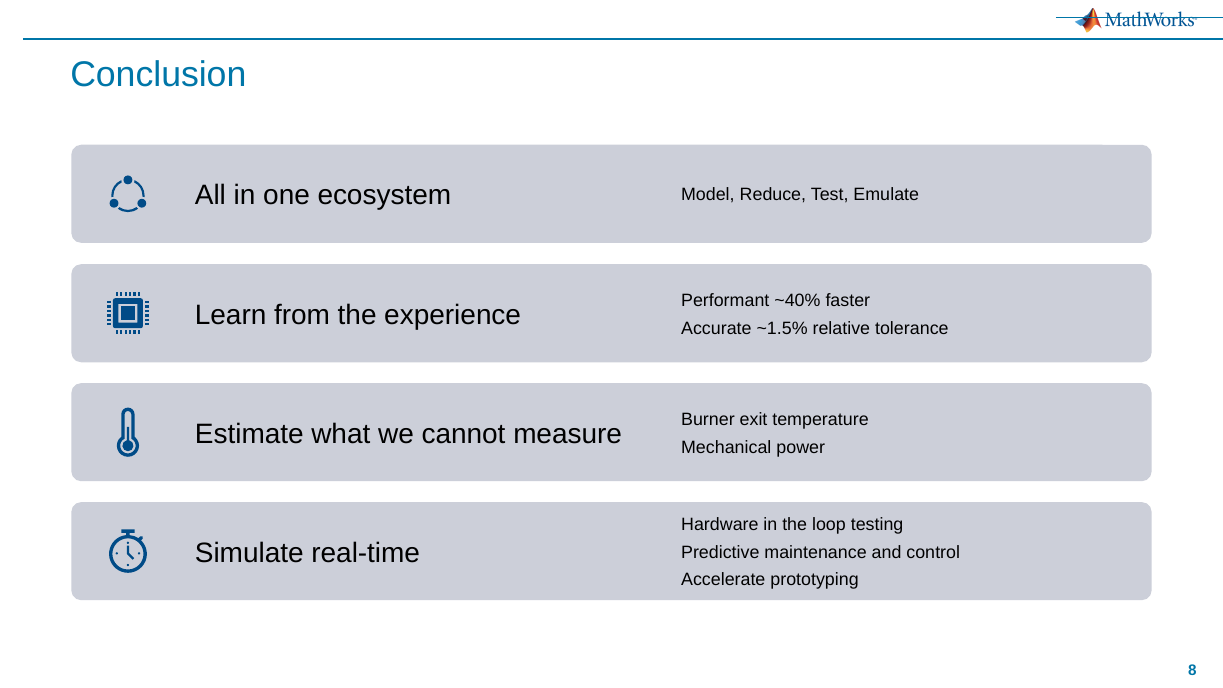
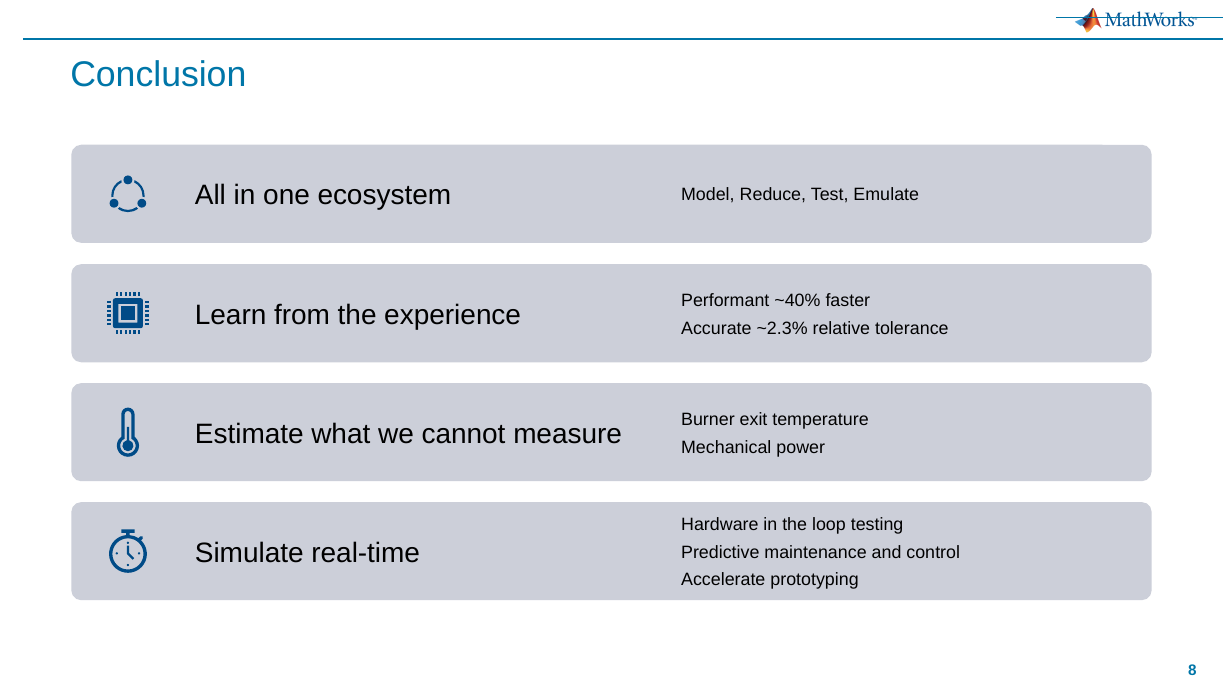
~1.5%: ~1.5% -> ~2.3% (782, 328)
